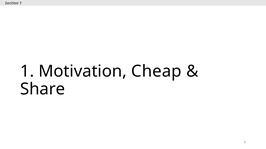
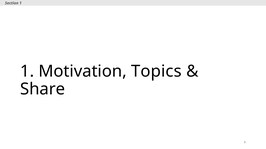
Cheap: Cheap -> Topics (156, 72)
